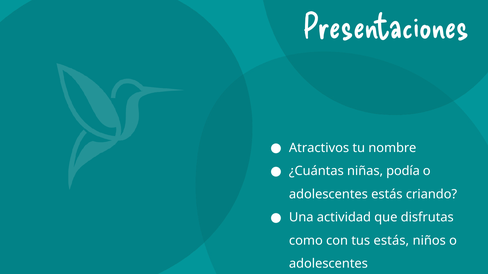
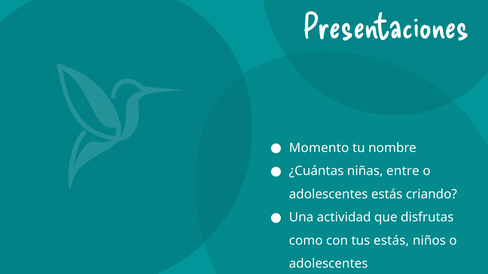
Atractivos: Atractivos -> Momento (319, 148)
podía: podía -> entre (403, 171)
